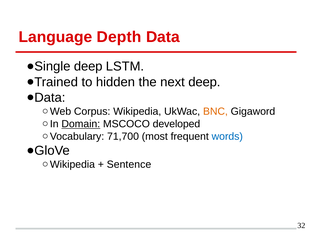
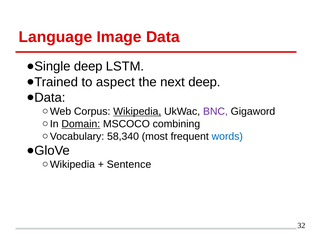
Depth: Depth -> Image (119, 37)
hidden: hidden -> aspect (115, 82)
Wikipedia underline: none -> present (137, 111)
BNC colour: orange -> purple (215, 111)
developed: developed -> combining (176, 124)
71,700: 71,700 -> 58,340 (123, 136)
